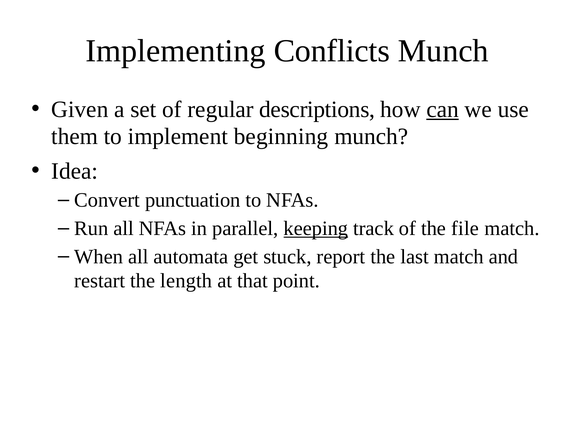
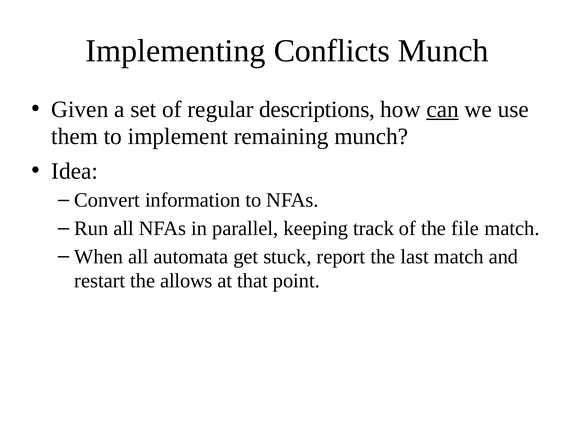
beginning: beginning -> remaining (281, 136)
punctuation: punctuation -> information (193, 200)
keeping underline: present -> none (316, 228)
length: length -> allows (186, 280)
